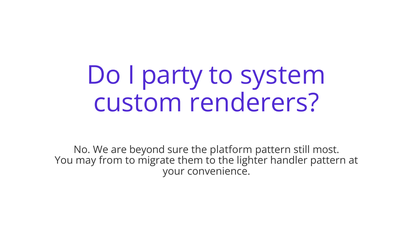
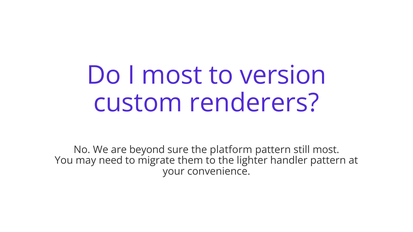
I party: party -> most (172, 75)
system: system -> version (283, 75)
from: from -> need (111, 161)
